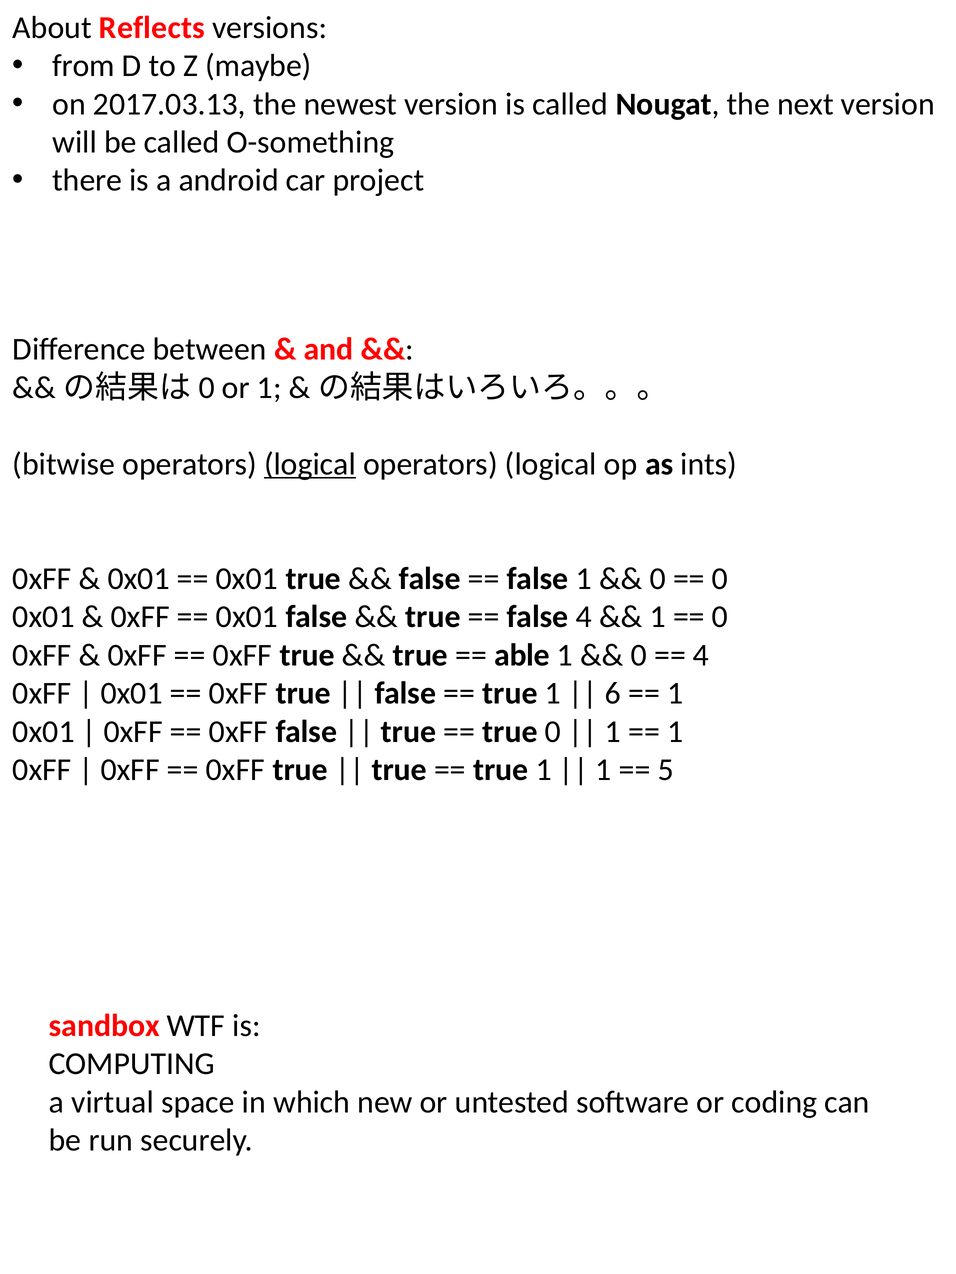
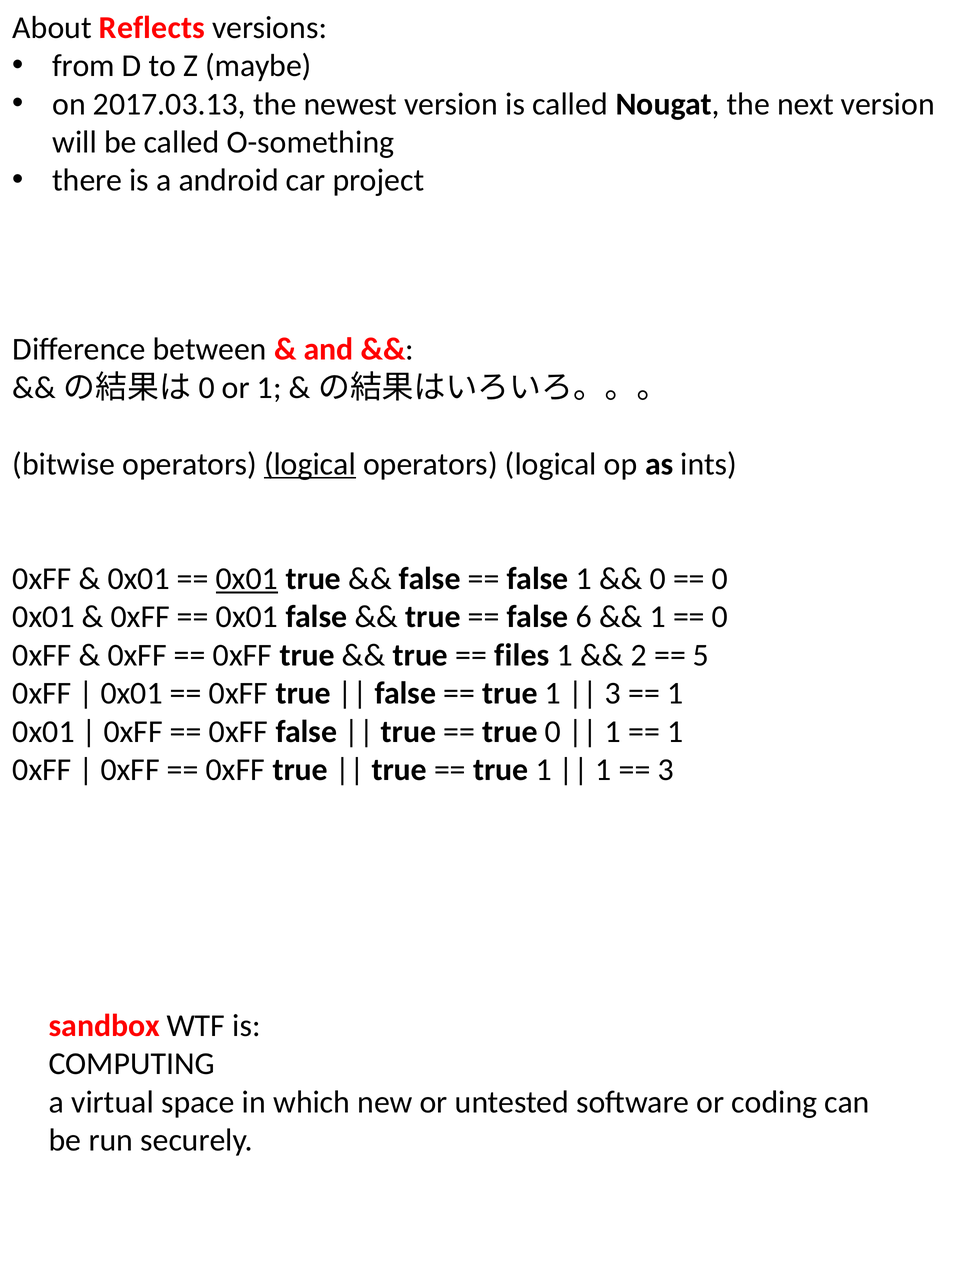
0x01 underline: none -> present (247, 579)
false 4: 4 -> 6 (584, 617)
able: able -> files (522, 655)
0: 0 -> 2 (639, 655)
4: 4 -> 5 (701, 655)
6: 6 -> 3 (613, 694)
5: 5 -> 3 (666, 770)
